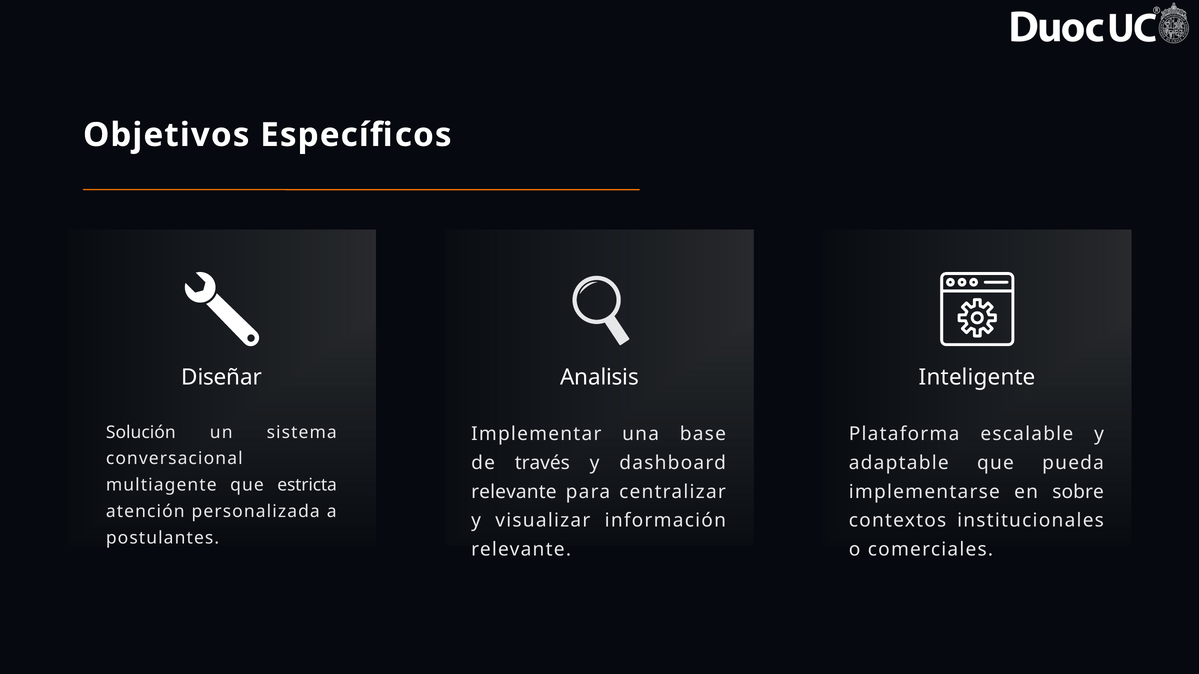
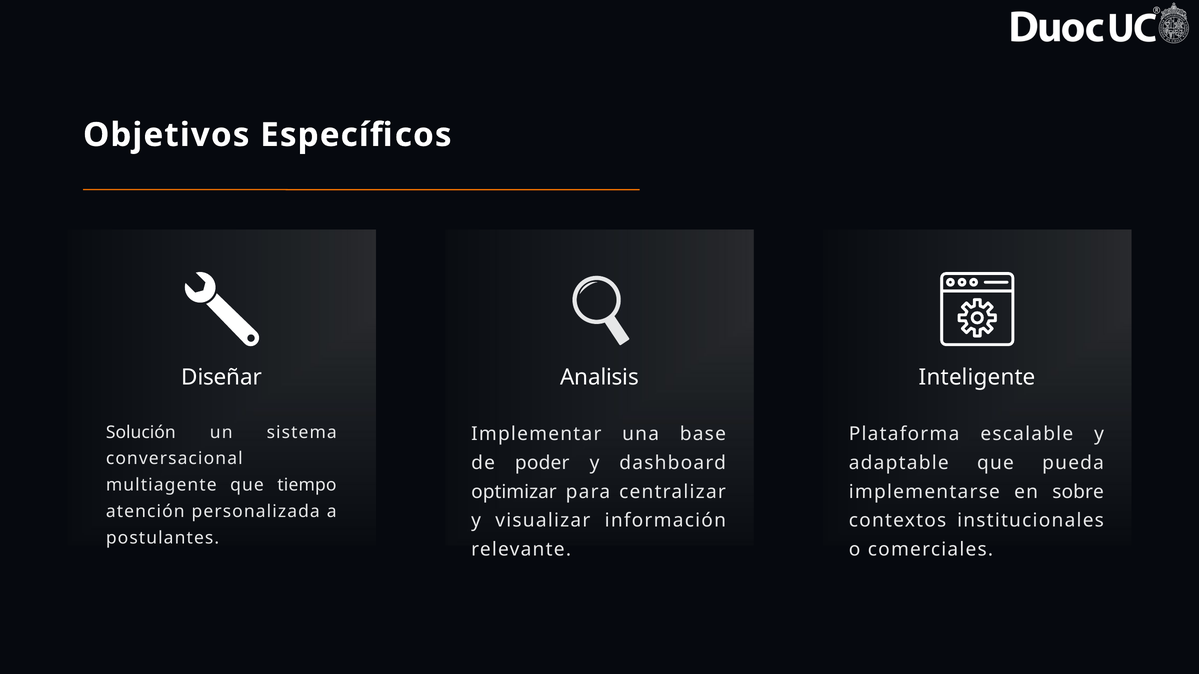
través: través -> poder (542, 463)
estricta: estricta -> tiempo (307, 485)
relevante: relevante -> optimizar (514, 492)
